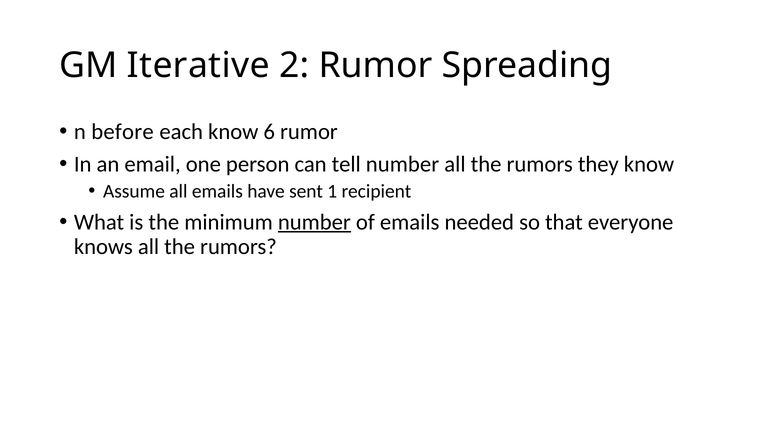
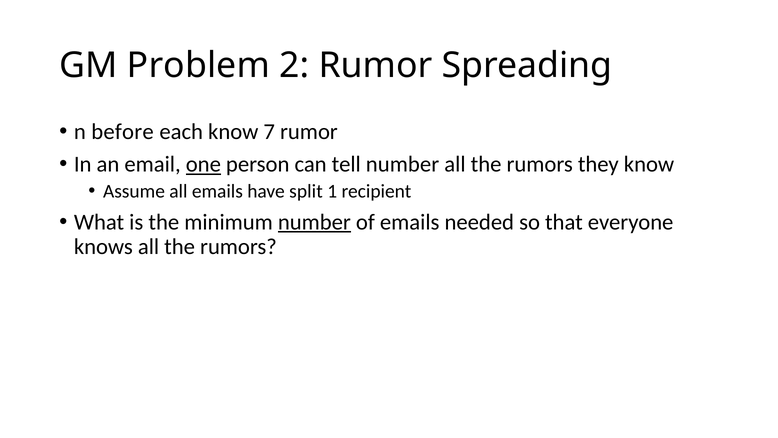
Iterative: Iterative -> Problem (198, 65)
6: 6 -> 7 (269, 132)
one underline: none -> present (203, 164)
sent: sent -> split (306, 191)
